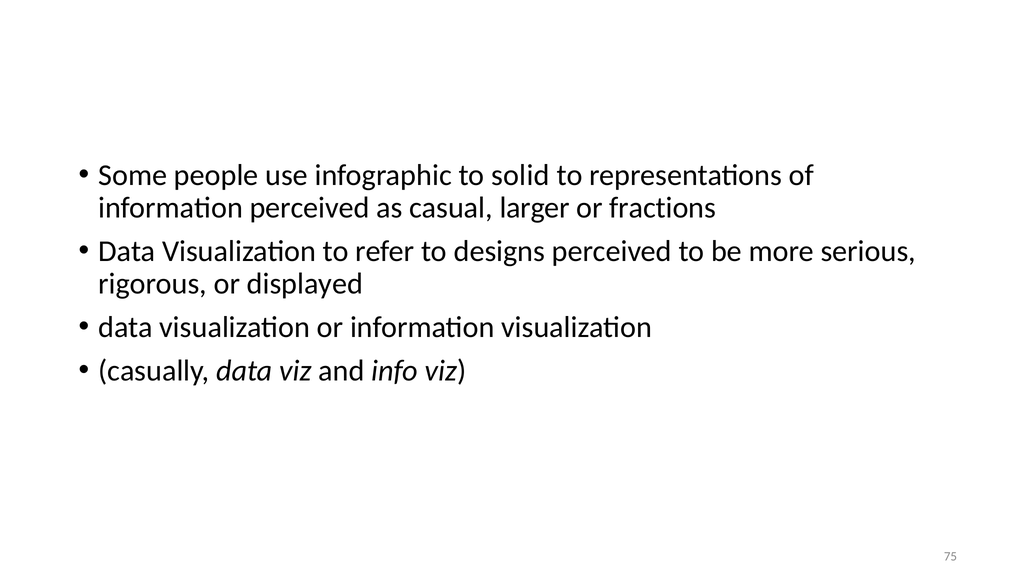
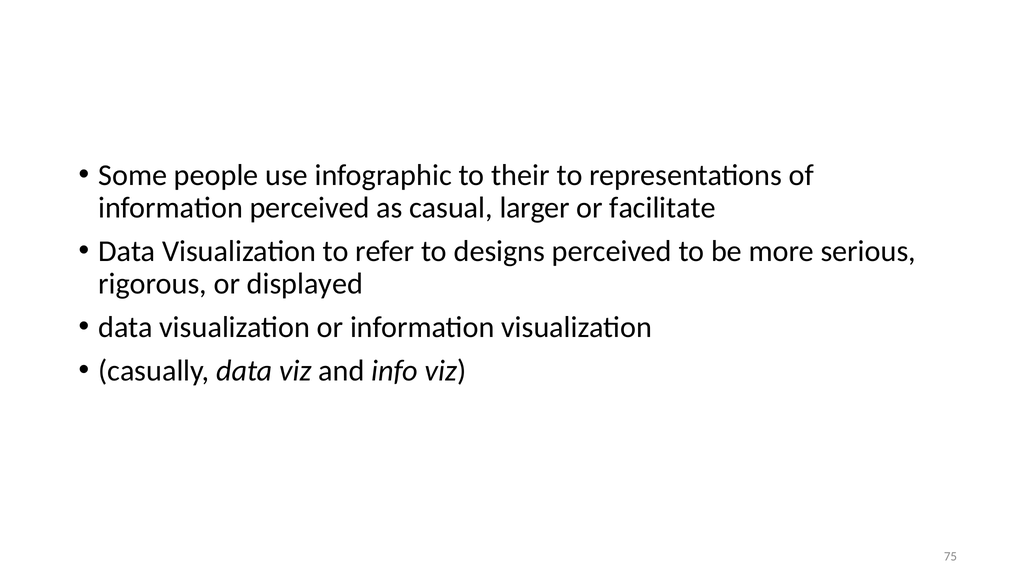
solid: solid -> their (520, 175)
fractions: fractions -> facilitate (663, 208)
